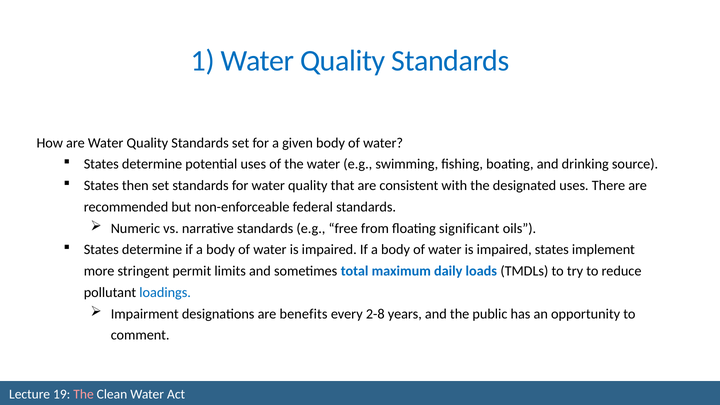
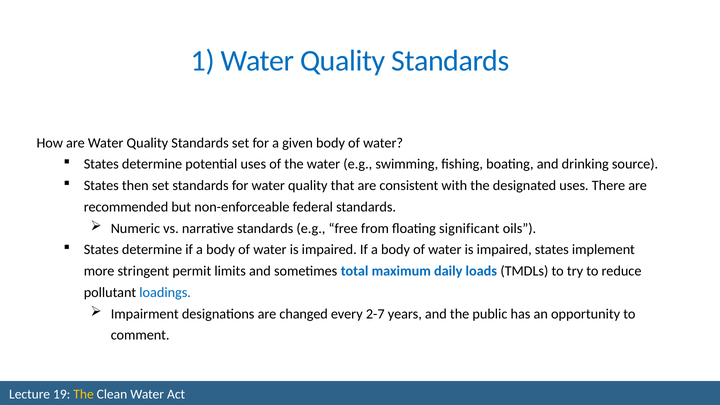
benefits: benefits -> changed (304, 314)
2-8: 2-8 -> 2-7 (375, 314)
The colour: pink -> yellow (84, 394)
